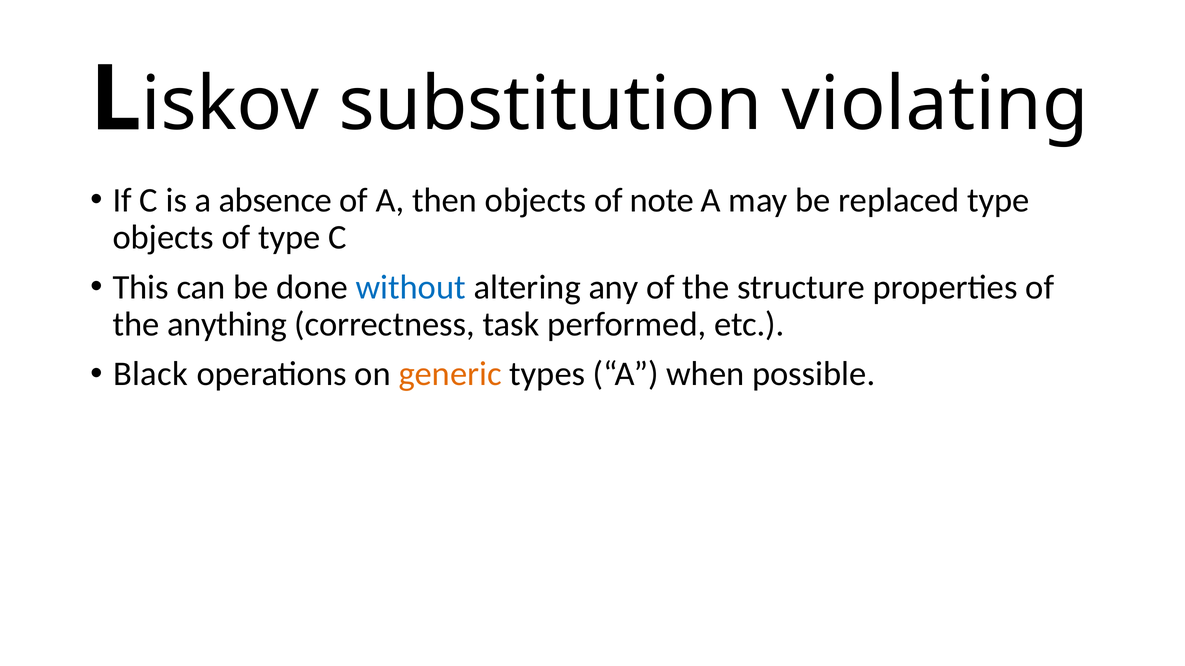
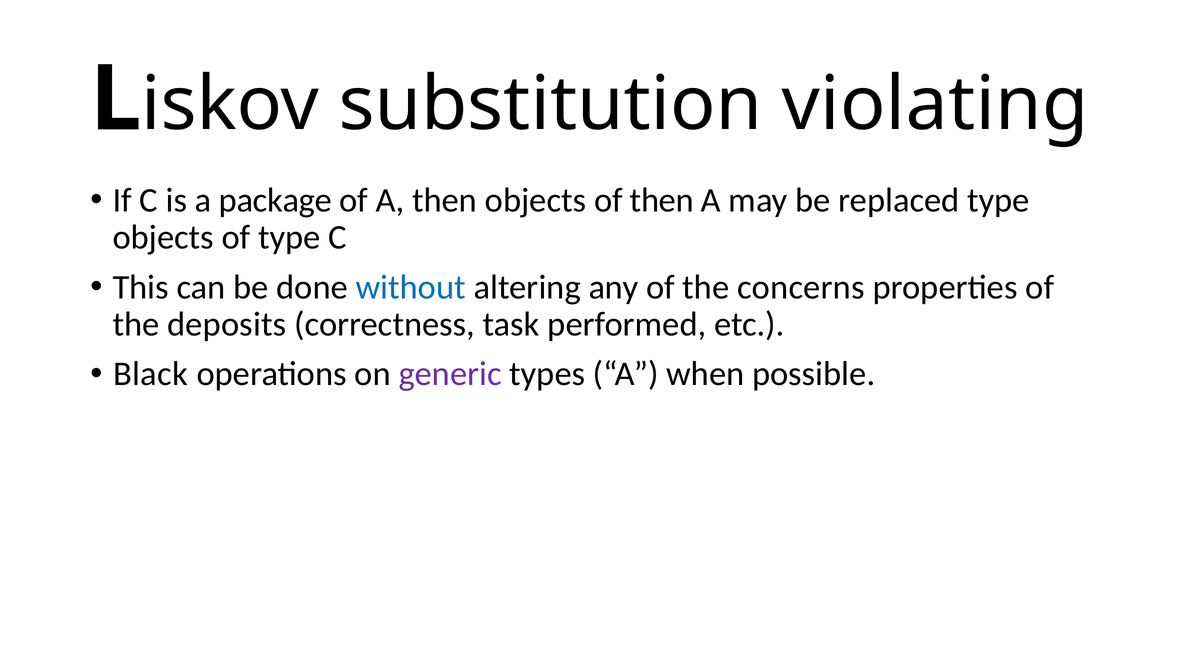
absence: absence -> package (275, 200)
of note: note -> then (662, 200)
structure: structure -> concerns (801, 287)
anything: anything -> deposits (227, 325)
generic colour: orange -> purple (450, 374)
